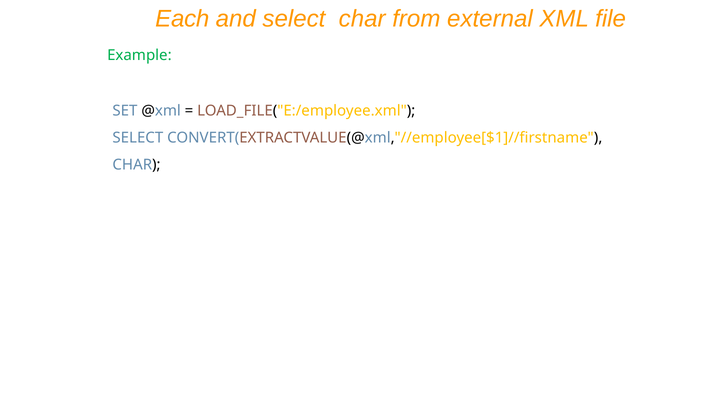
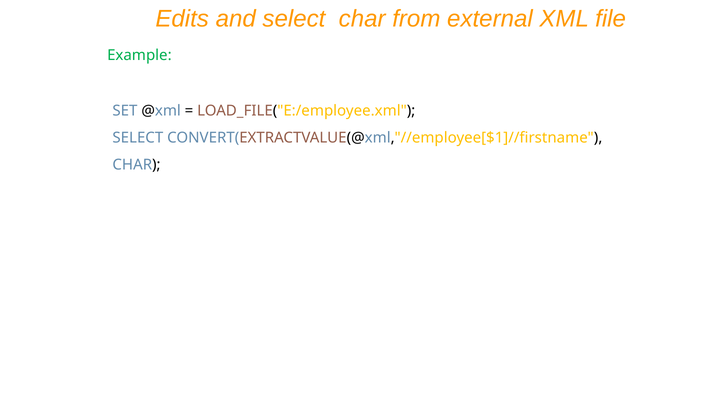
Each: Each -> Edits (182, 19)
